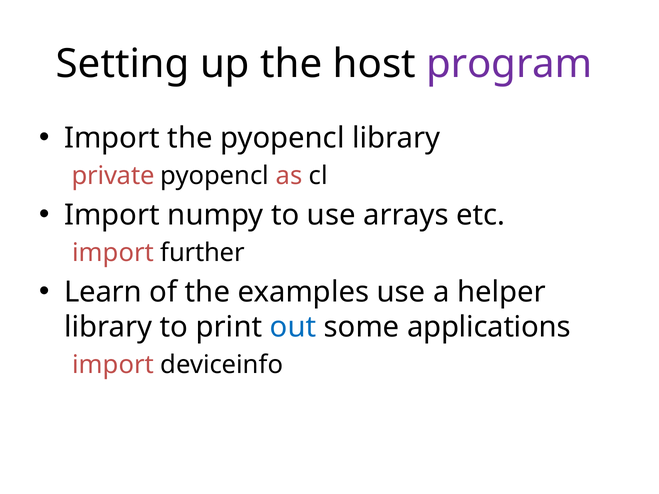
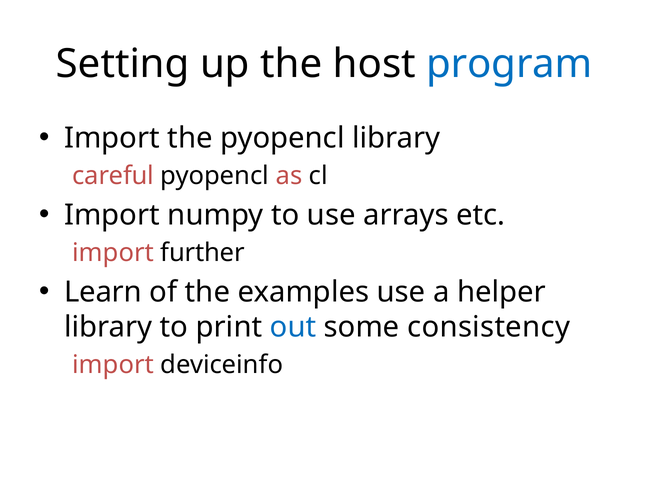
program colour: purple -> blue (509, 64)
private: private -> careful (113, 176)
applications: applications -> consistency (489, 327)
